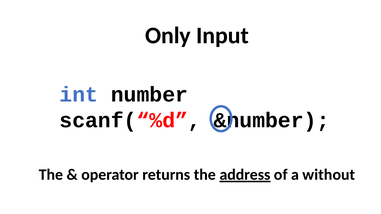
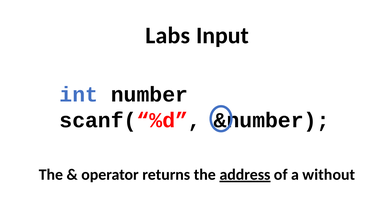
Only: Only -> Labs (168, 36)
